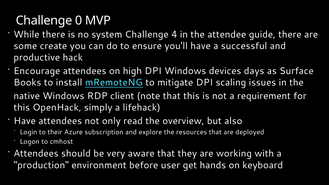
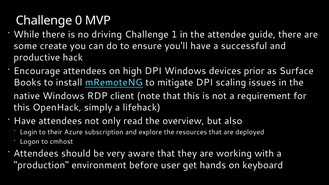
system: system -> driving (107, 34)
4: 4 -> 1 (174, 34)
days: days -> prior (254, 71)
